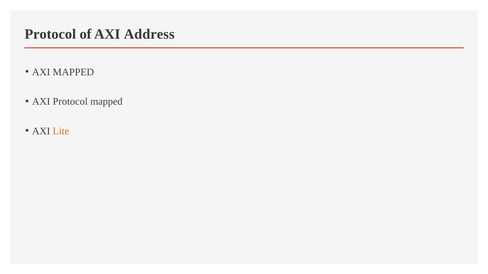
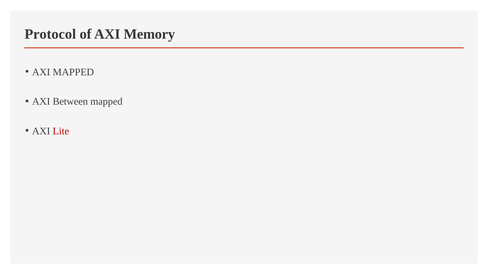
Address: Address -> Memory (149, 34)
AXI Protocol: Protocol -> Between (70, 102)
Lite colour: orange -> red (61, 131)
